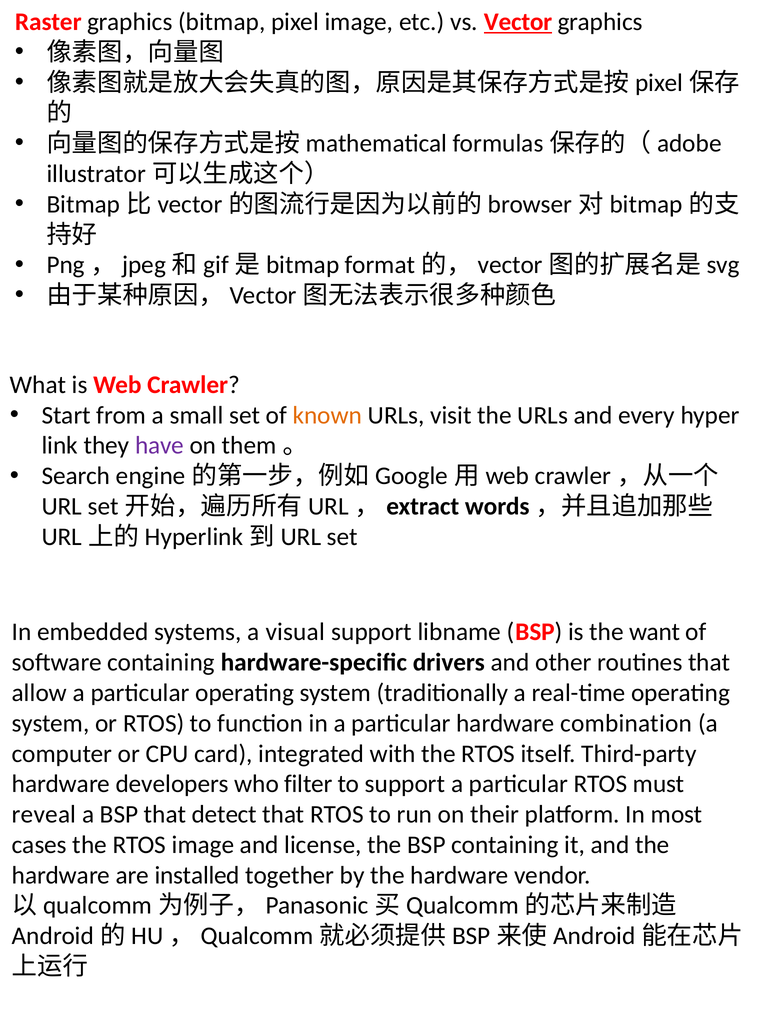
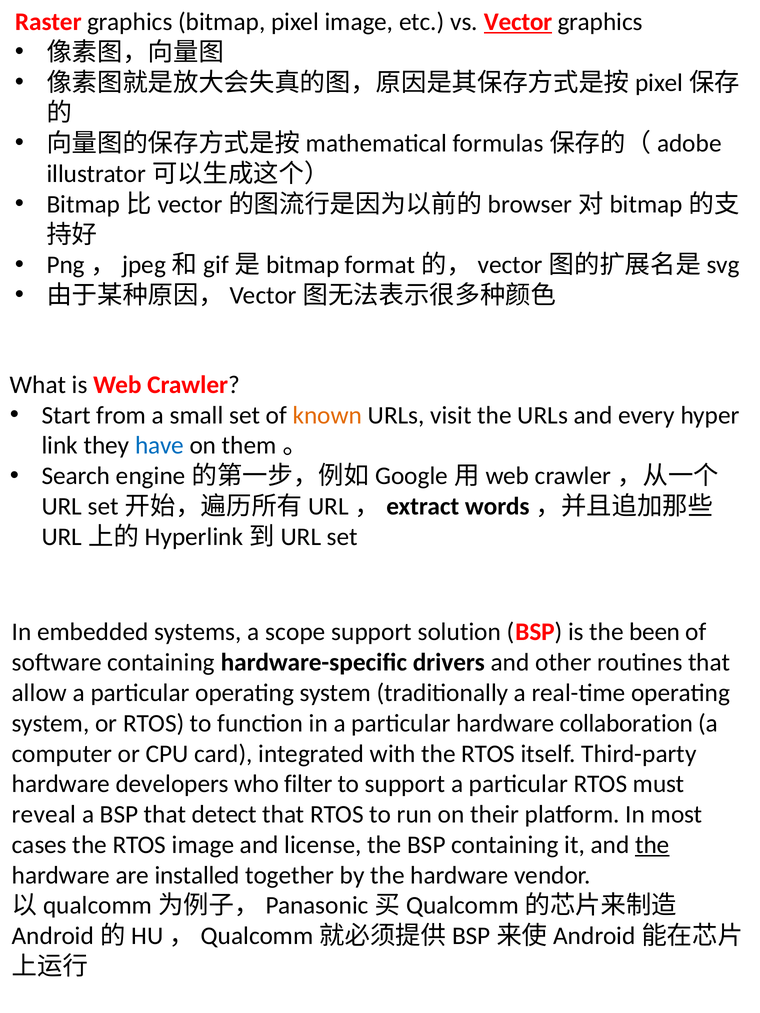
have colour: purple -> blue (160, 446)
visual: visual -> scope (295, 632)
libname: libname -> solution (459, 632)
want: want -> been (655, 632)
combination: combination -> collaboration (626, 724)
the underline: none -> present (652, 845)
